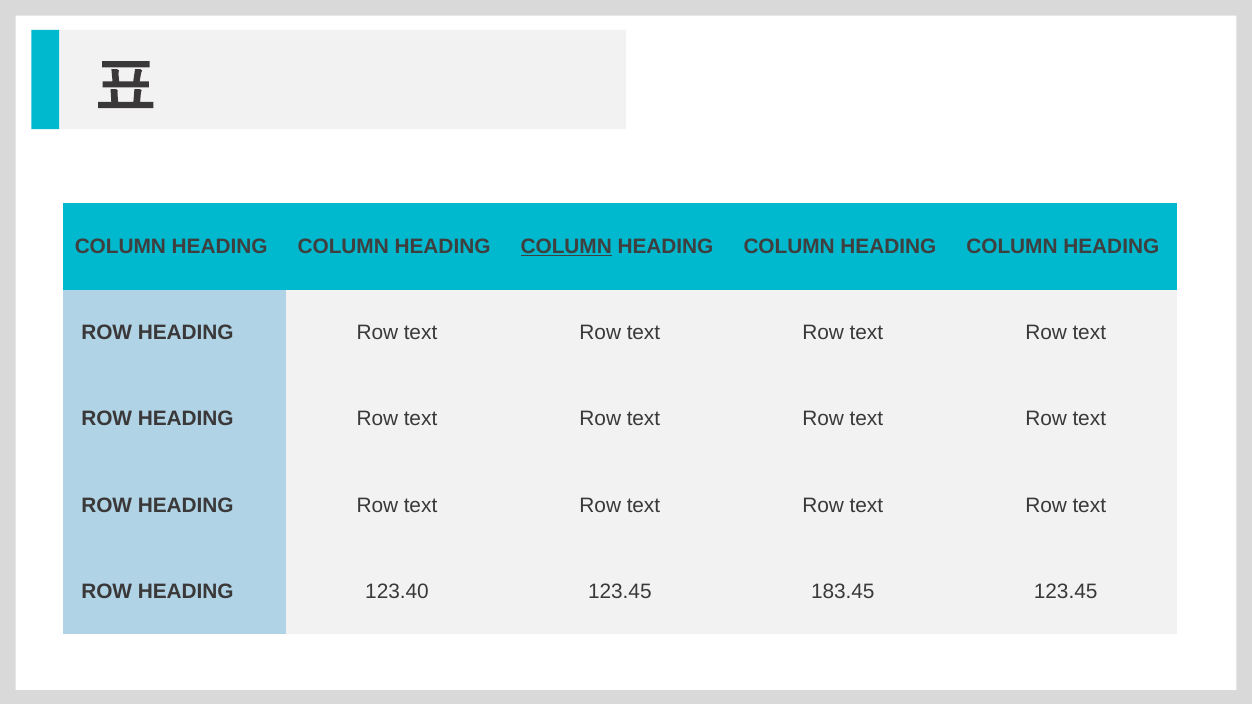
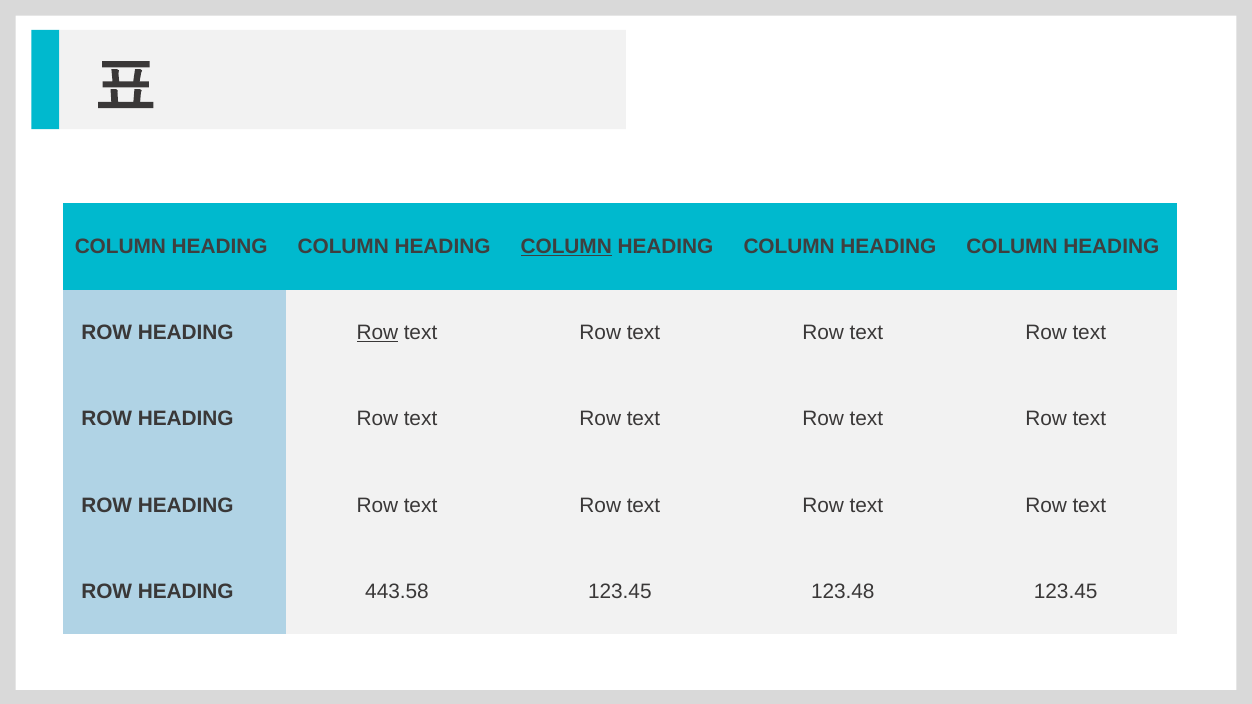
Row underline: none -> present (377, 333)
123.40: 123.40 -> 443.58 (397, 592)
183.45: 183.45 -> 123.48 (843, 592)
